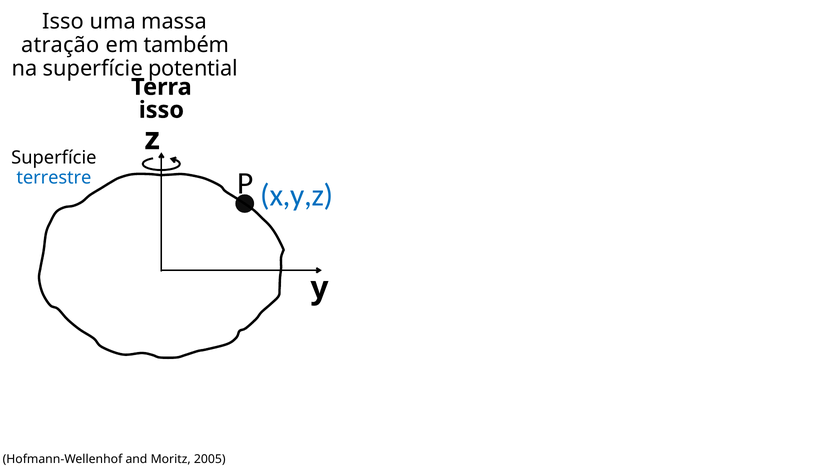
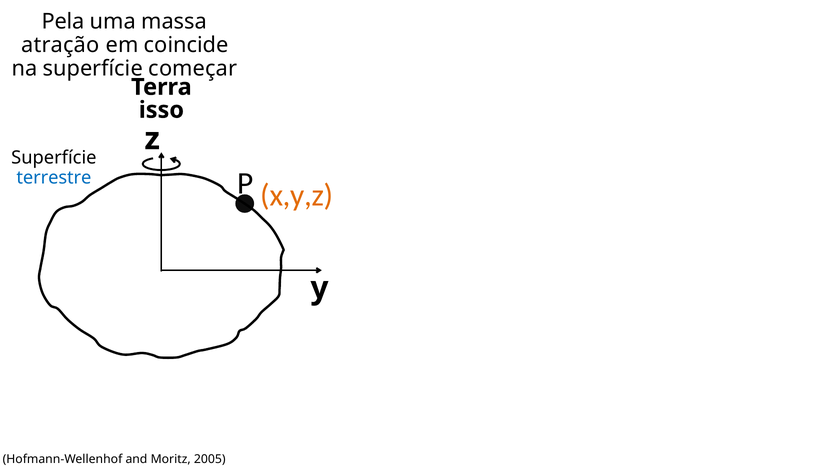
Isso: Isso -> Pela (63, 21)
também: também -> coincide (186, 45)
potential: potential -> começar (193, 68)
x,y,z colour: blue -> orange (297, 195)
